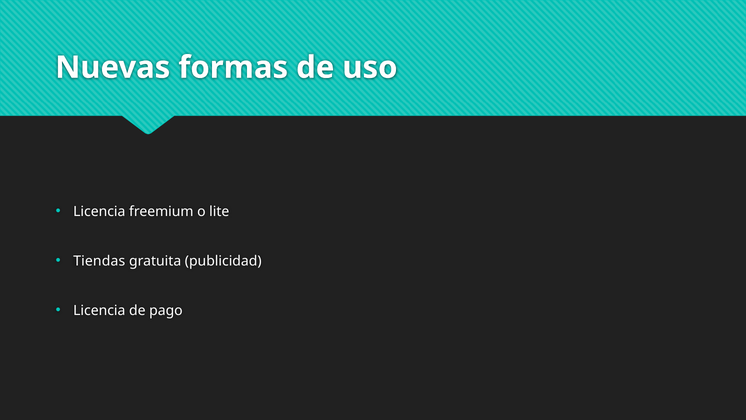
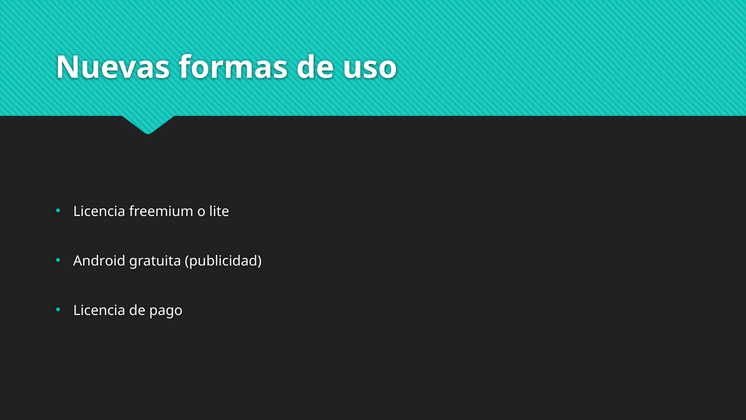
Tiendas: Tiendas -> Android (99, 261)
